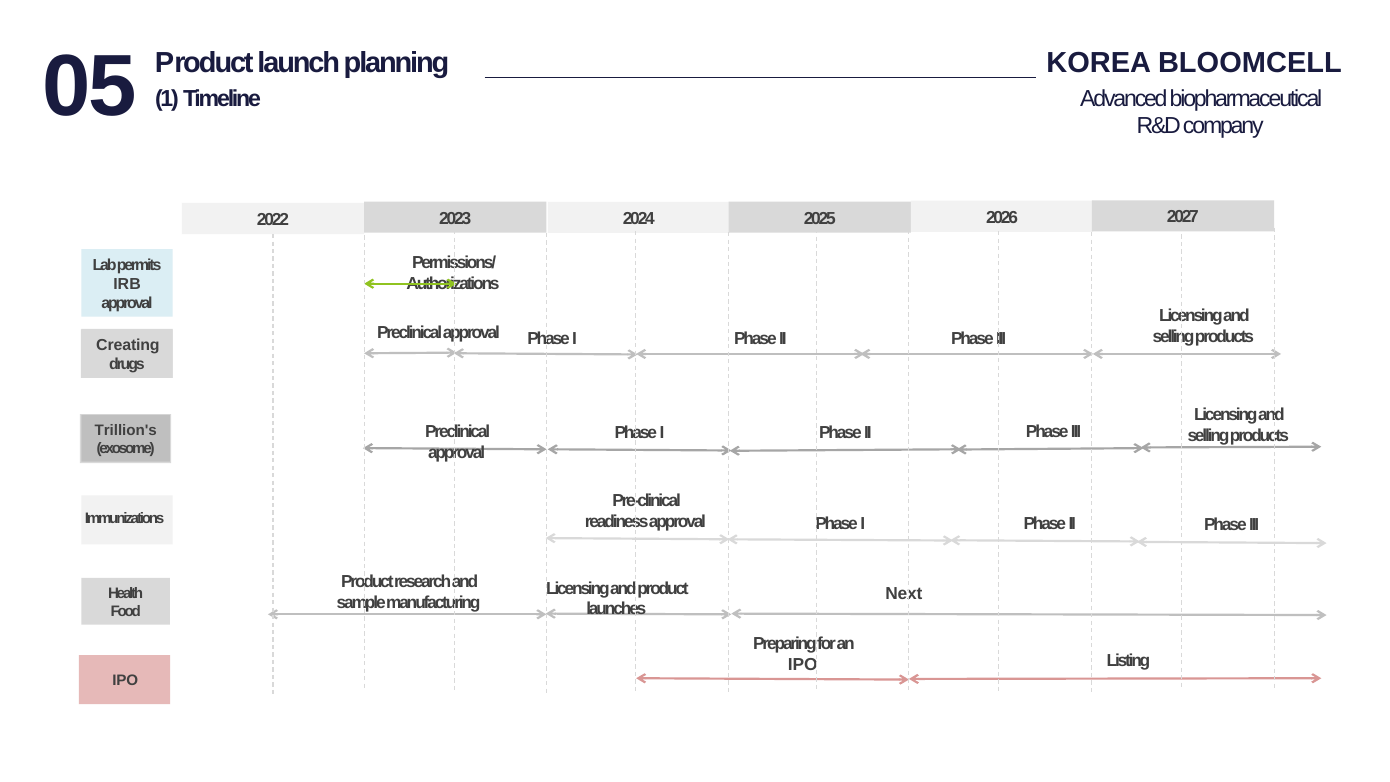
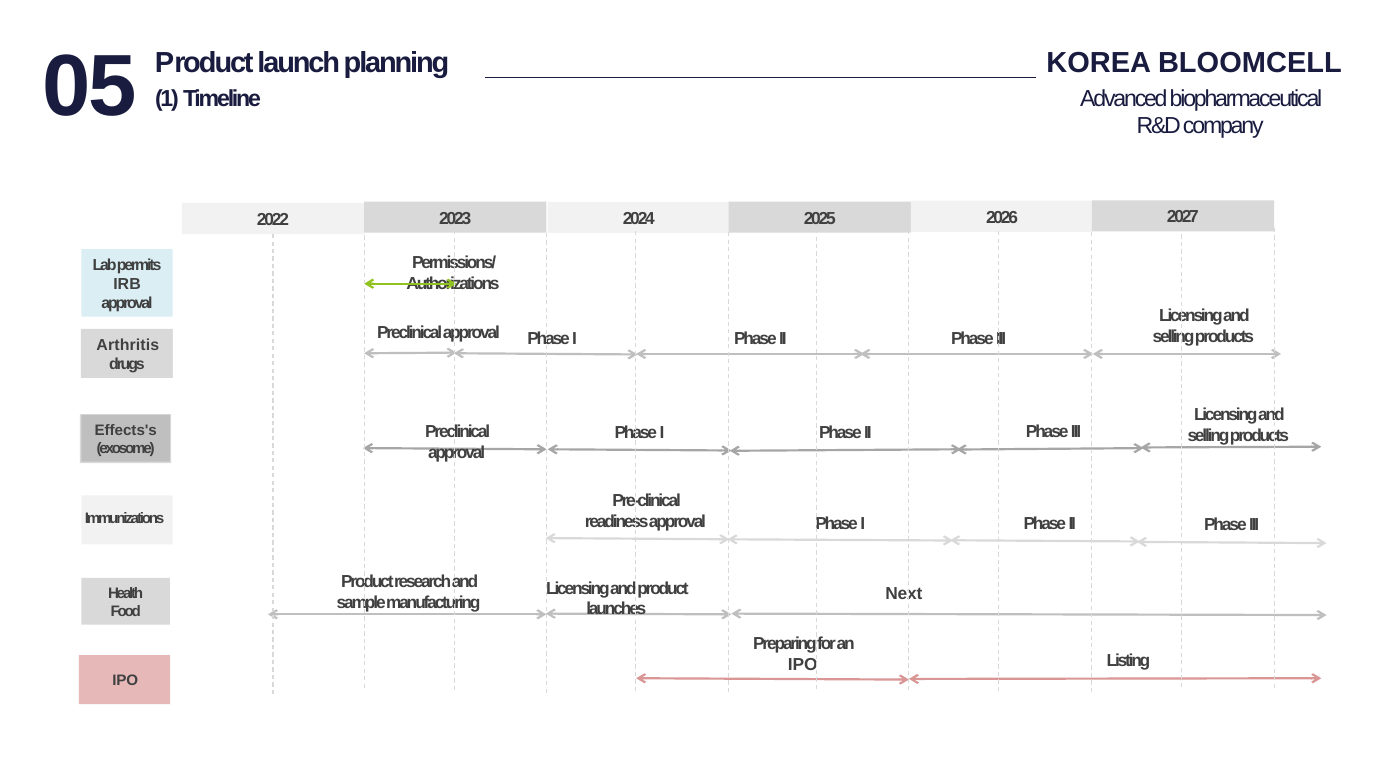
Creating: Creating -> Arthritis (128, 345)
Trillion's: Trillion's -> Effects's (126, 430)
